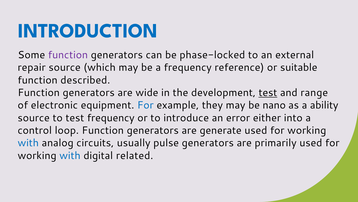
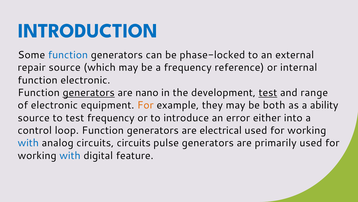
function colour: purple -> blue (68, 55)
suitable: suitable -> internal (299, 67)
function described: described -> electronic (85, 80)
generators underline: none -> present (89, 92)
wide: wide -> nano (147, 92)
For colour: blue -> orange (145, 105)
nano: nano -> both (274, 105)
generate: generate -> electrical (221, 130)
circuits usually: usually -> circuits (134, 143)
related: related -> feature (135, 155)
